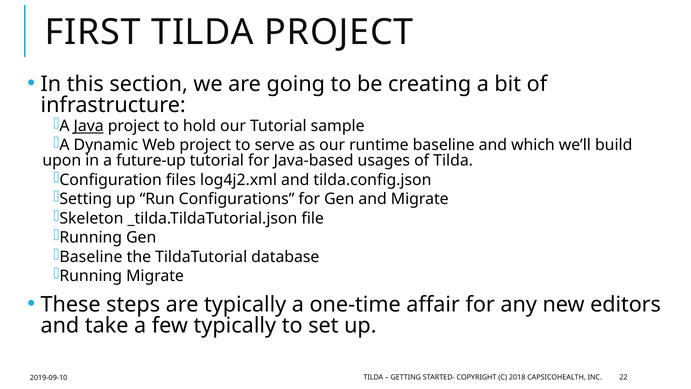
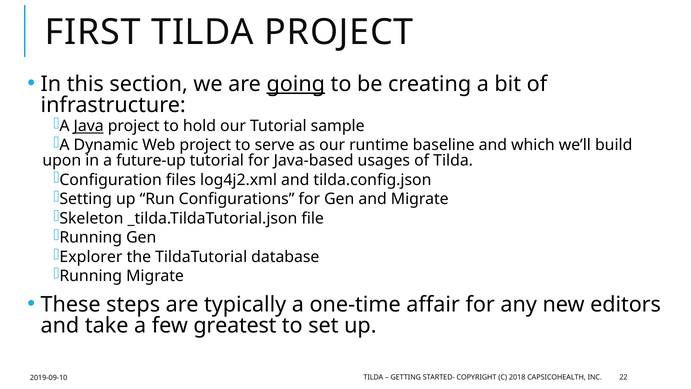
going underline: none -> present (296, 84)
Baseline: Baseline -> Explorer (91, 257)
few typically: typically -> greatest (235, 325)
